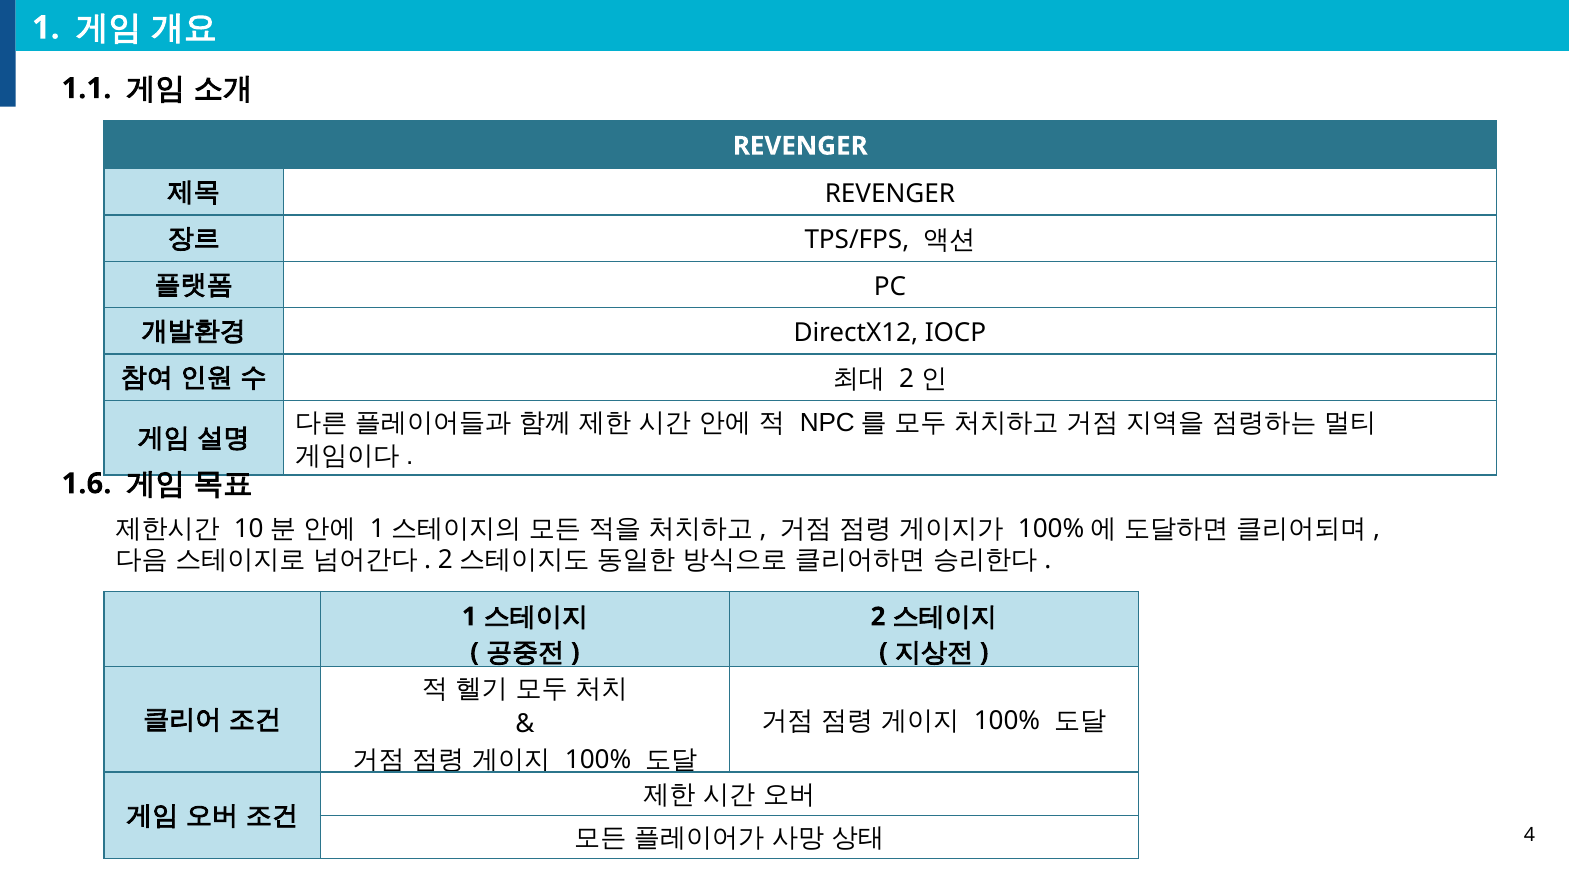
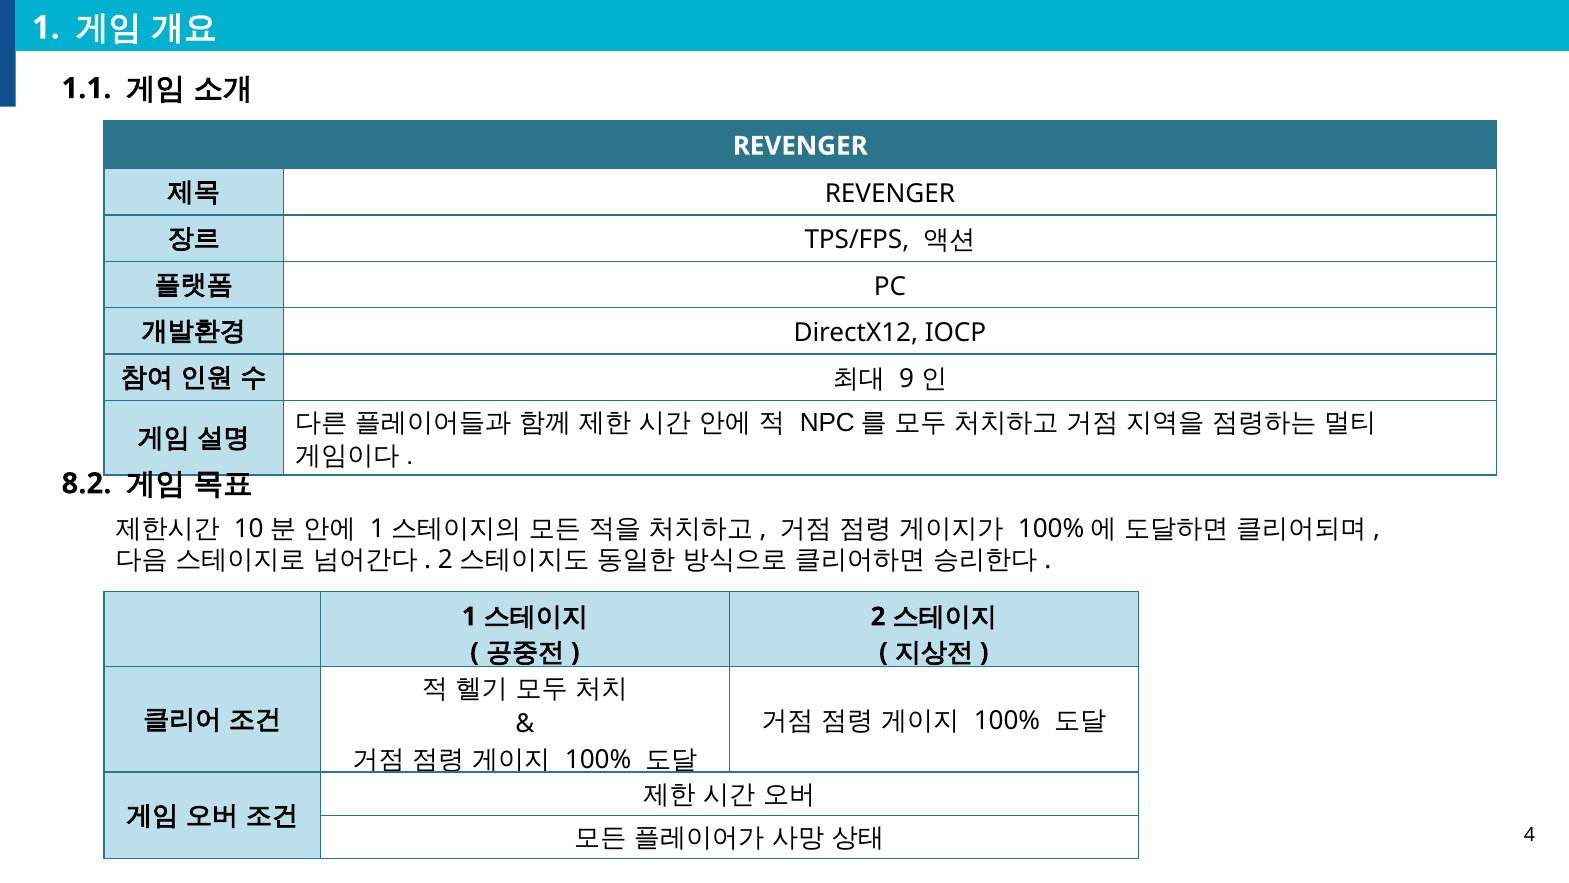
2: 2 -> 9 (907, 379)
1.6: 1.6 -> 8.2 (87, 483)
